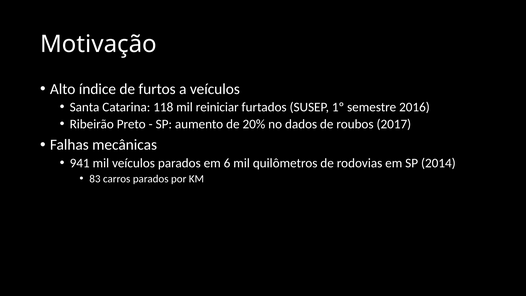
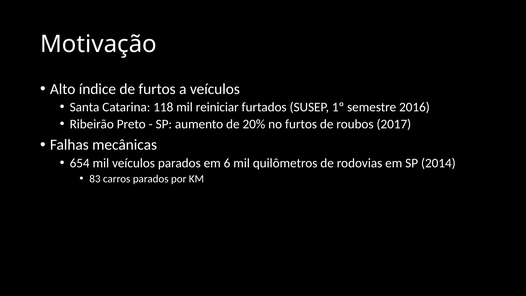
no dados: dados -> furtos (301, 124)
941: 941 -> 654 (80, 163)
